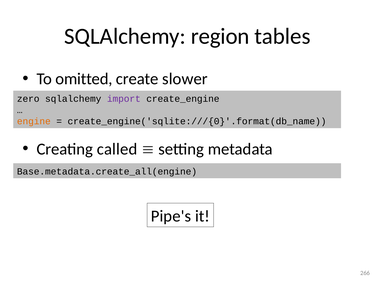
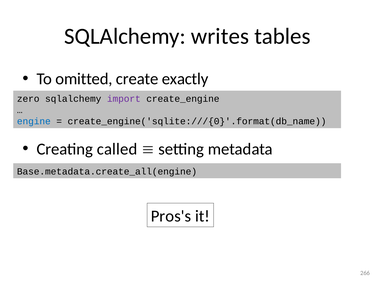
region: region -> writes (220, 36)
slower: slower -> exactly (185, 79)
engine colour: orange -> blue (34, 121)
Pipe's: Pipe's -> Pros's (171, 216)
